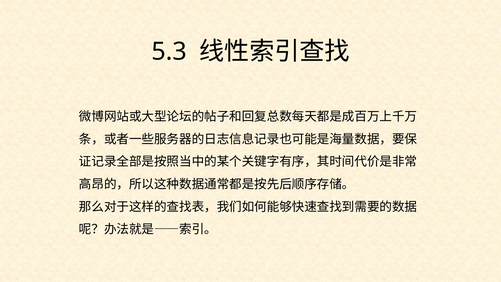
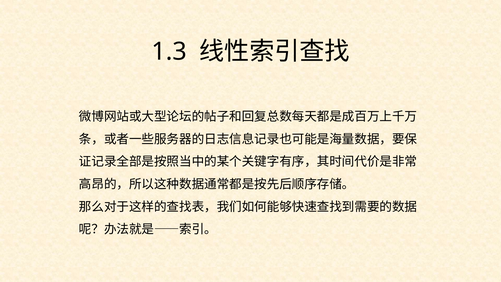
5.3: 5.3 -> 1.3 (169, 51)
